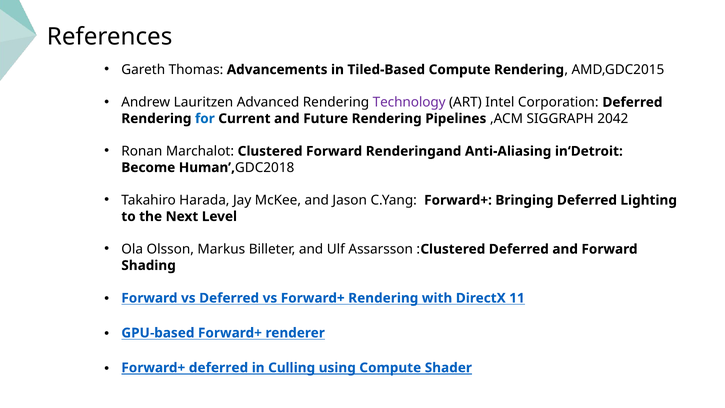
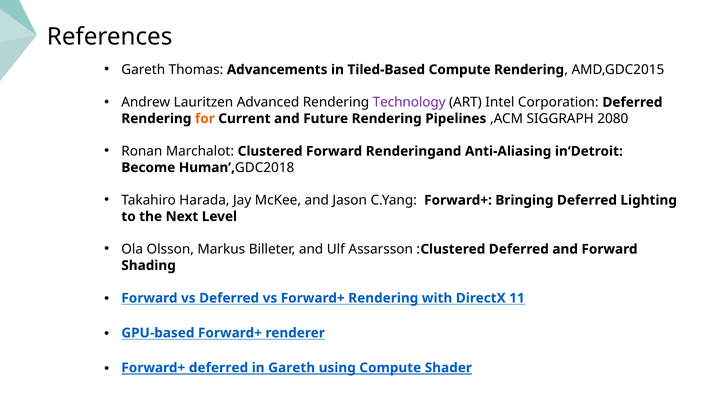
for colour: blue -> orange (205, 119)
2042: 2042 -> 2080 (613, 119)
in Culling: Culling -> Gareth (292, 368)
